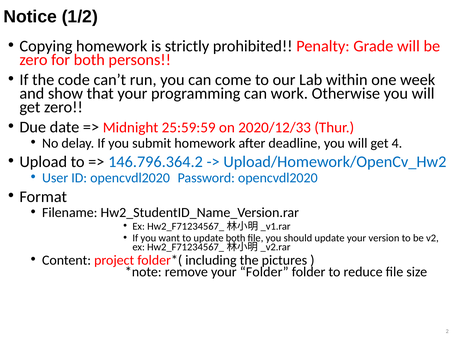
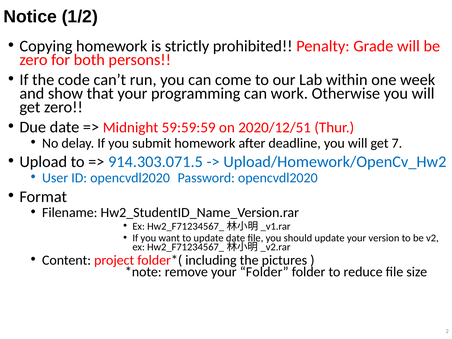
25:59:59: 25:59:59 -> 59:59:59 (189, 127)
2020/12/33: 2020/12/33 -> 2020/12/51 (275, 127)
4: 4 -> 7 (397, 143)
146.796.364.2: 146.796.364.2 -> 914.303.071.5 (156, 162)
update both: both -> date (236, 238)
